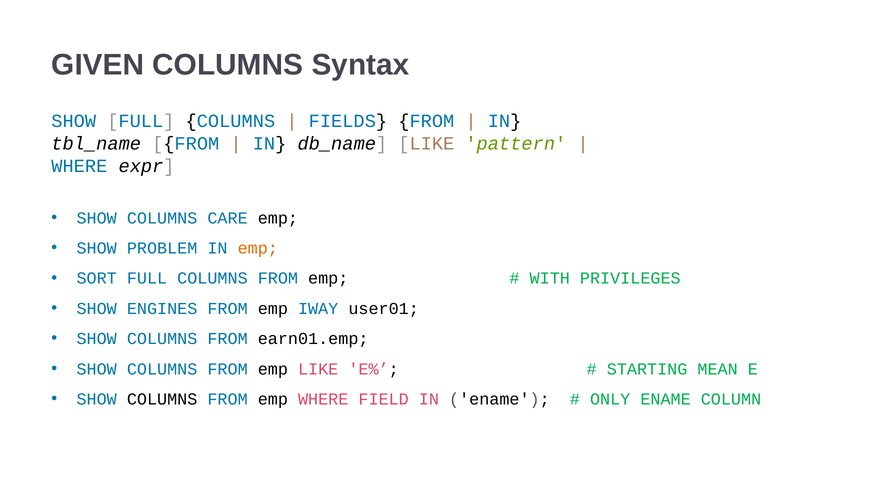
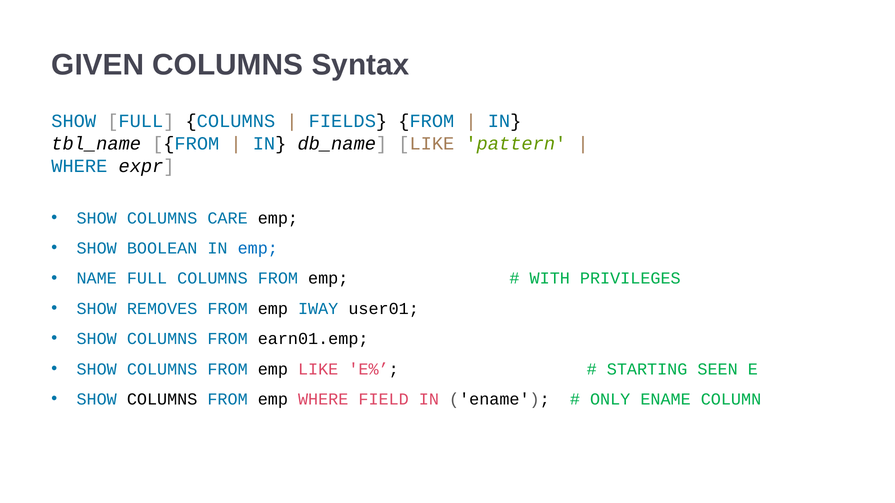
PROBLEM: PROBLEM -> BOOLEAN (162, 248)
emp colour: orange -> blue (258, 248)
SORT: SORT -> NAME (97, 279)
ENGINES: ENGINES -> REMOVES (162, 309)
MEAN: MEAN -> SEEN (718, 369)
